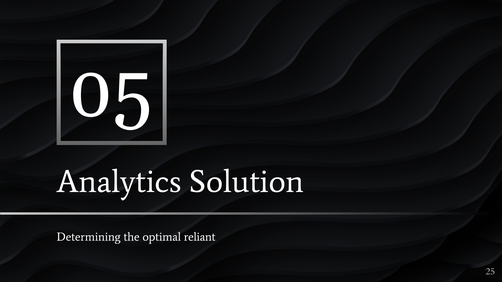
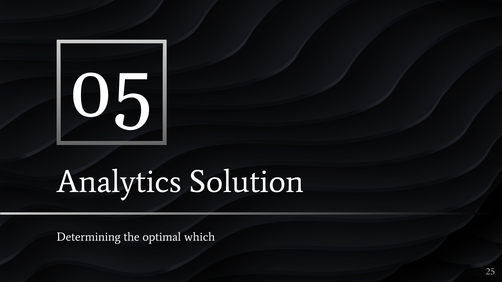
reliant: reliant -> which (200, 237)
